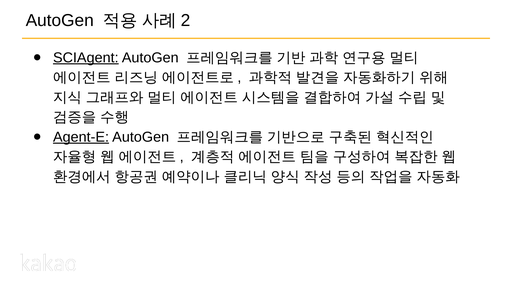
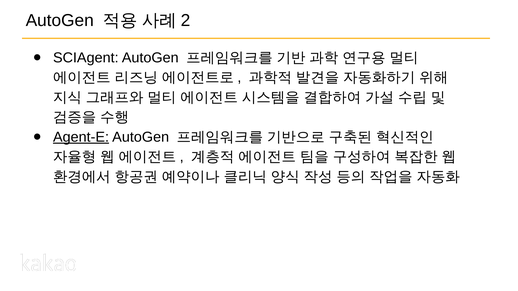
SCIAgent underline: present -> none (86, 58)
